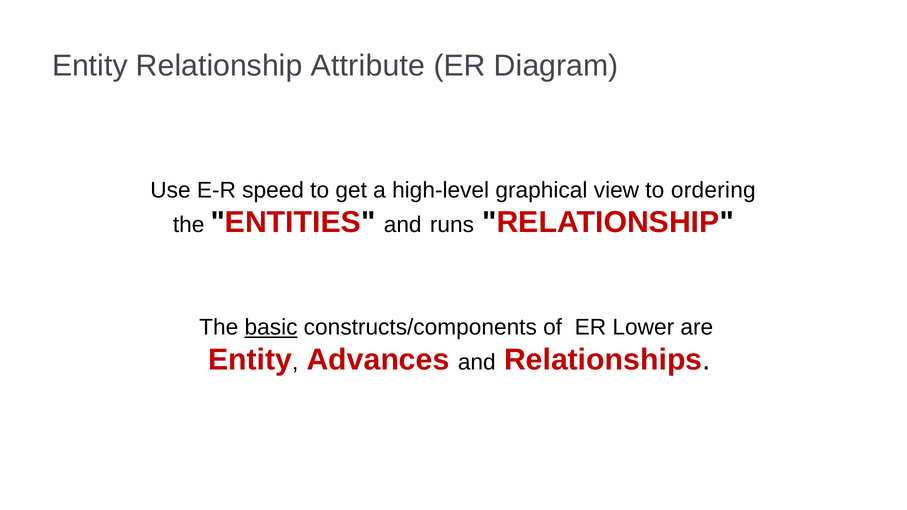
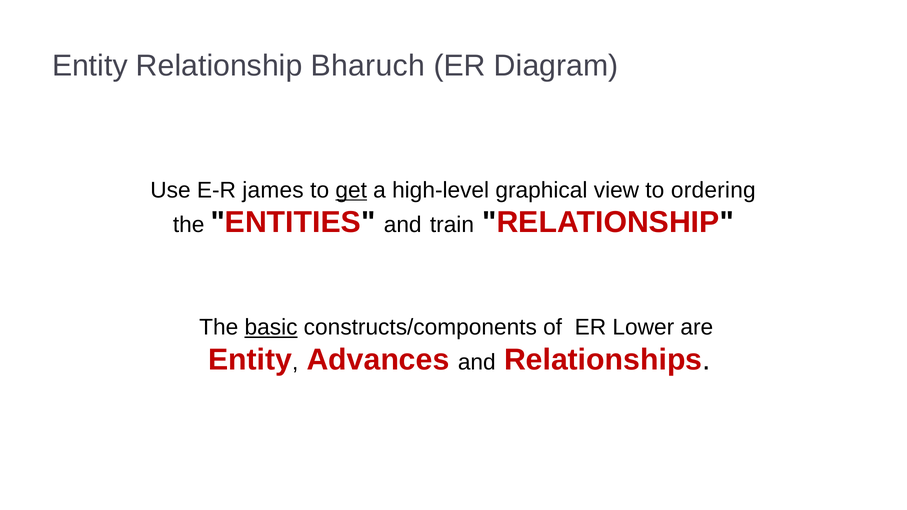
Attribute: Attribute -> Bharuch (368, 66)
speed: speed -> james (273, 190)
get underline: none -> present (351, 190)
runs: runs -> train (452, 225)
